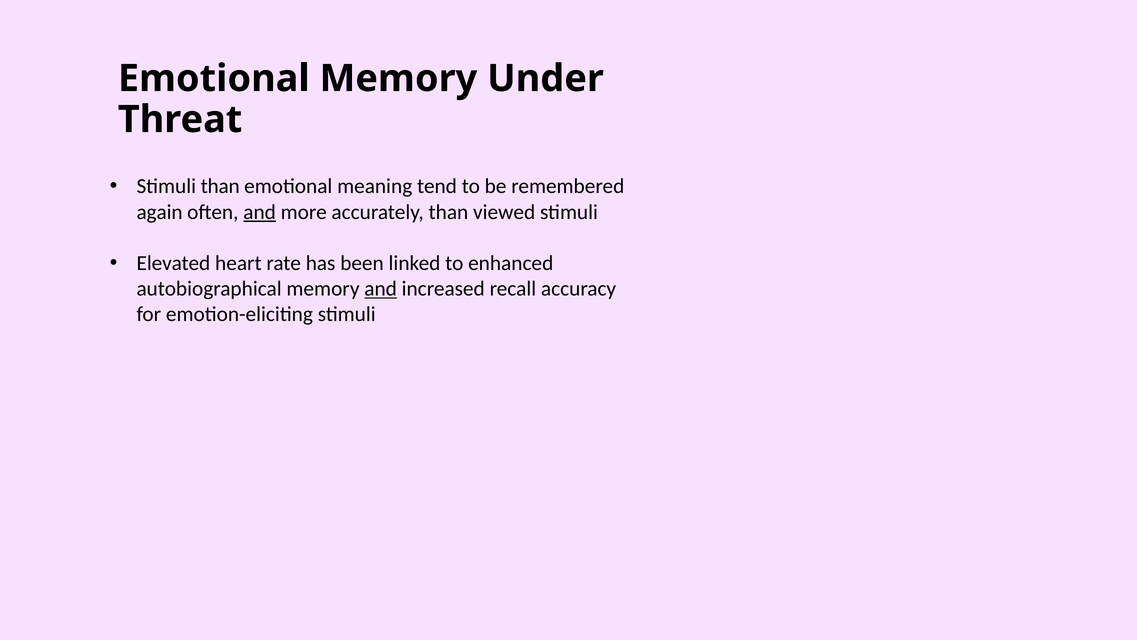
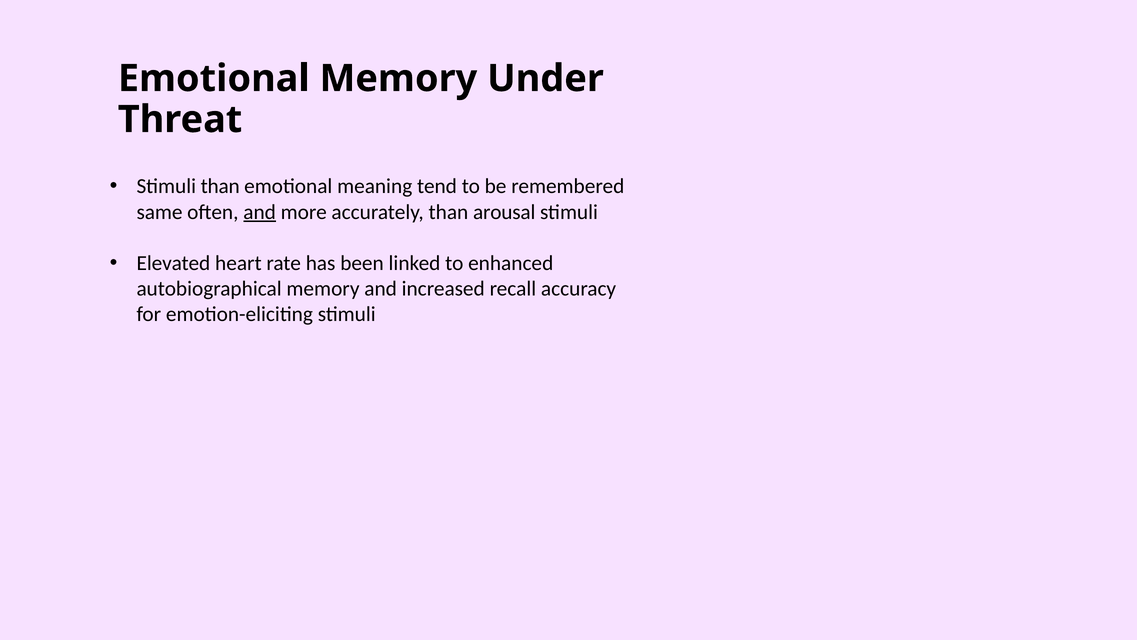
again: again -> same (160, 212)
viewed: viewed -> arousal (504, 212)
and underline: present -> none (381, 289)
